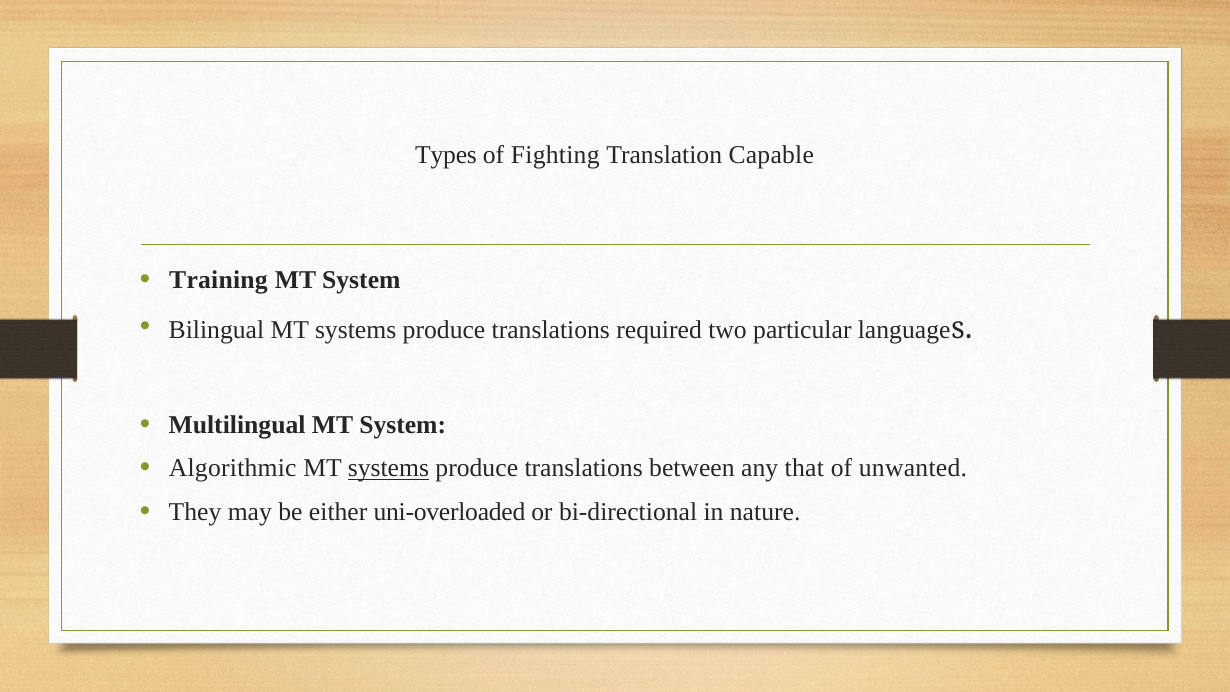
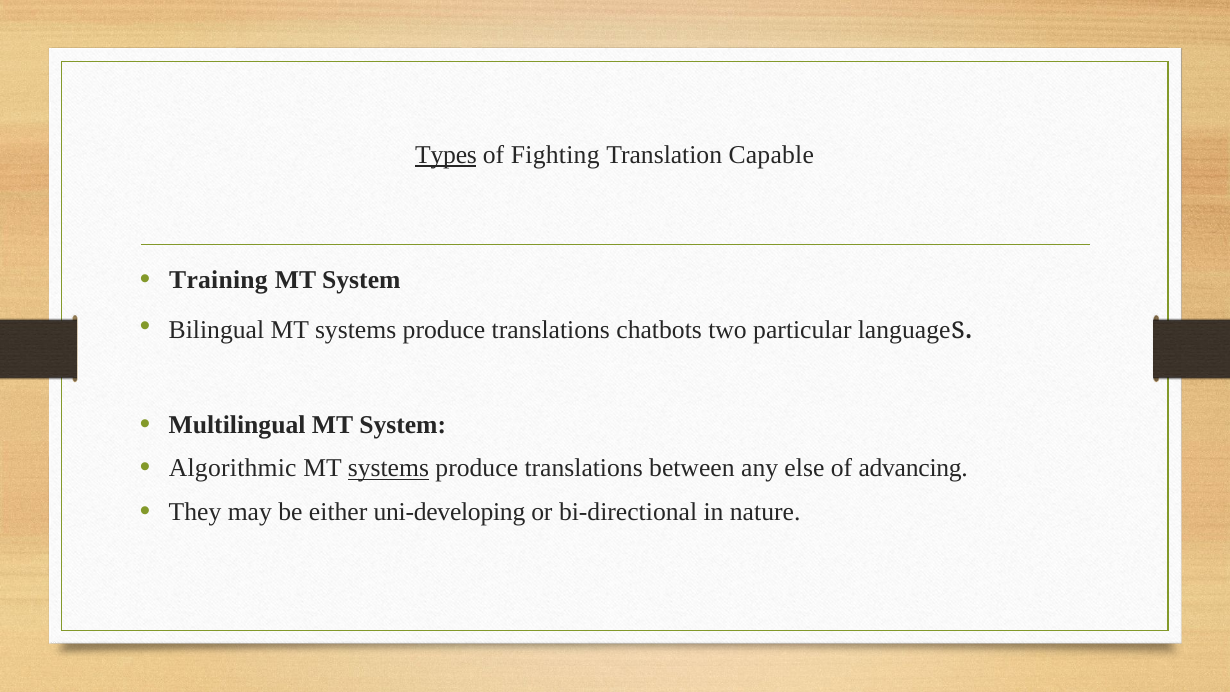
Types underline: none -> present (446, 155)
required: required -> chatbots (659, 329)
that: that -> else (804, 468)
unwanted: unwanted -> advancing (913, 468)
uni-overloaded: uni-overloaded -> uni-developing (449, 512)
